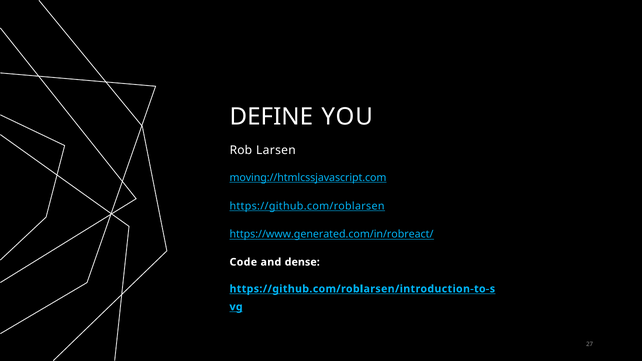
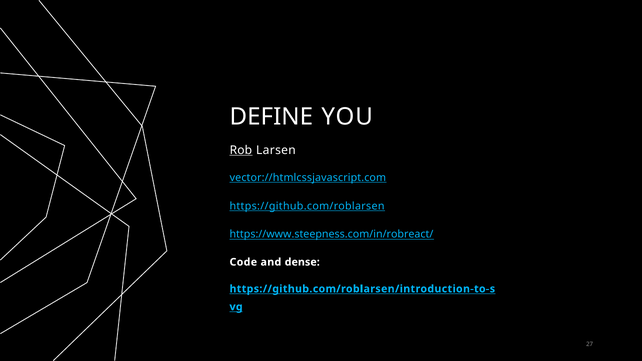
Rob underline: none -> present (241, 150)
moving://htmlcssjavascript.com: moving://htmlcssjavascript.com -> vector://htmlcssjavascript.com (308, 178)
https://www.generated.com/in/robreact/: https://www.generated.com/in/robreact/ -> https://www.steepness.com/in/robreact/ (331, 235)
